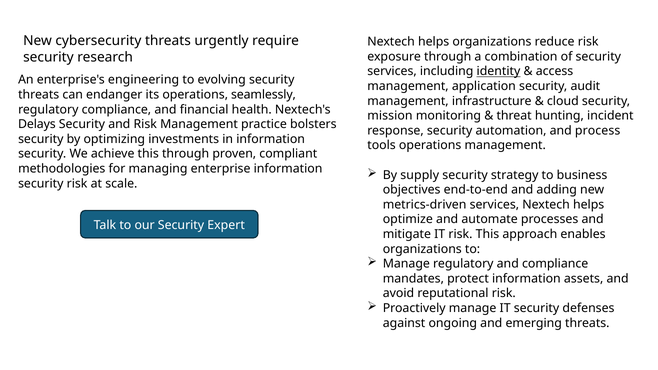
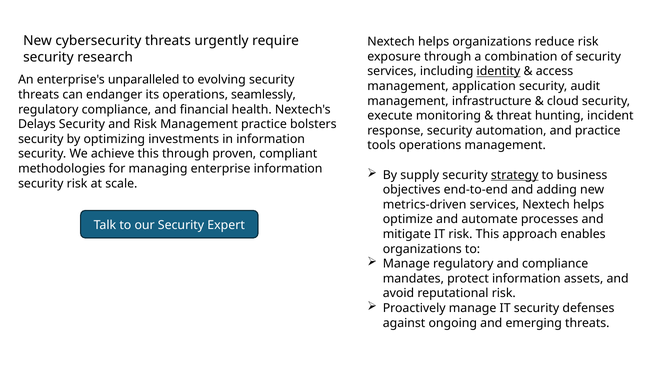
engineering: engineering -> unparalleled (144, 80)
mission: mission -> execute (390, 116)
and process: process -> practice (598, 131)
strategy underline: none -> present (515, 175)
